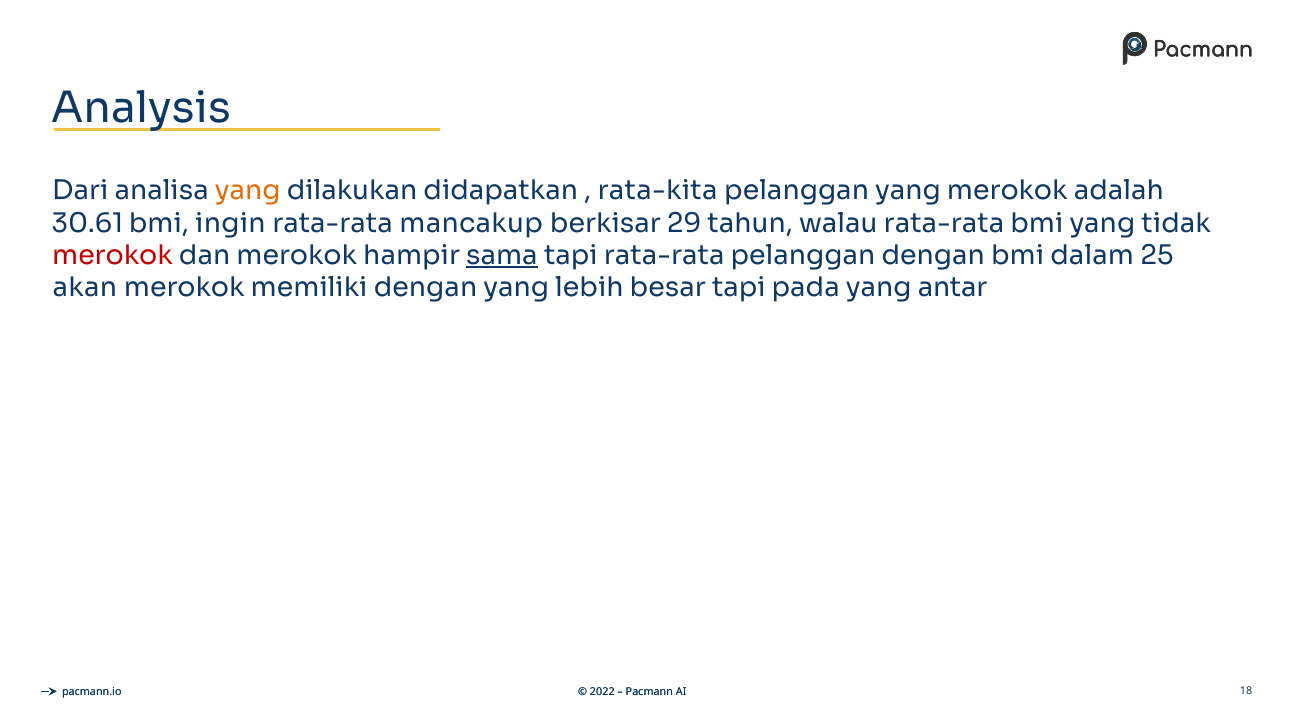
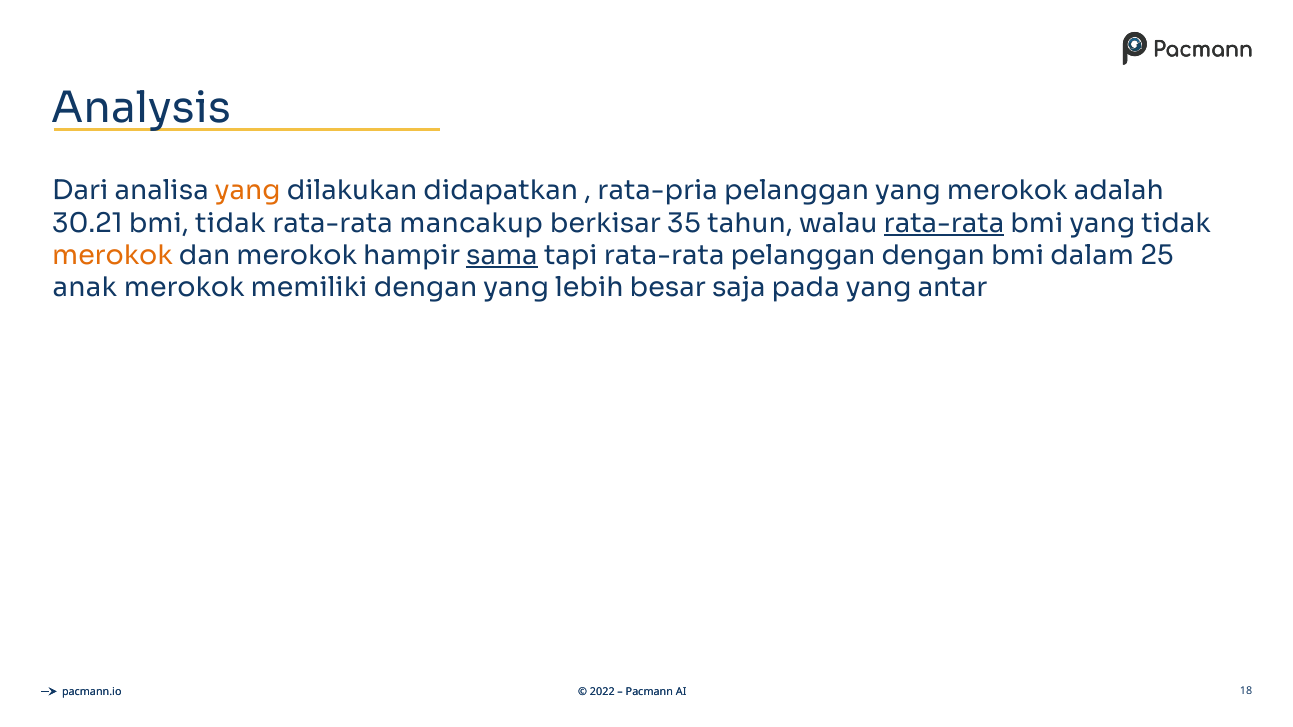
rata-kita: rata-kita -> rata-pria (658, 191)
30.61: 30.61 -> 30.21 (88, 223)
bmi ingin: ingin -> tidak (230, 223)
29: 29 -> 35 (684, 223)
rata-rata underline: none -> present (944, 223)
merokok colour: red -> orange (113, 256)
akan: akan -> anak (85, 288)
besar tapi: tapi -> saja (739, 288)
